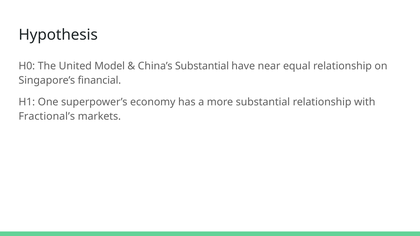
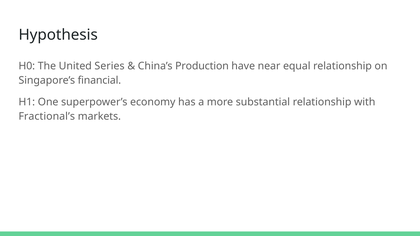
Model: Model -> Series (110, 66)
China’s Substantial: Substantial -> Production (202, 66)
